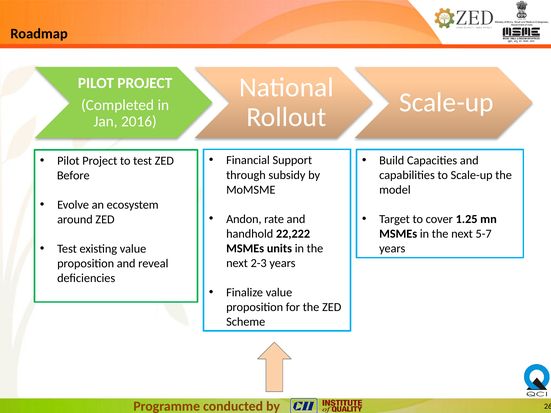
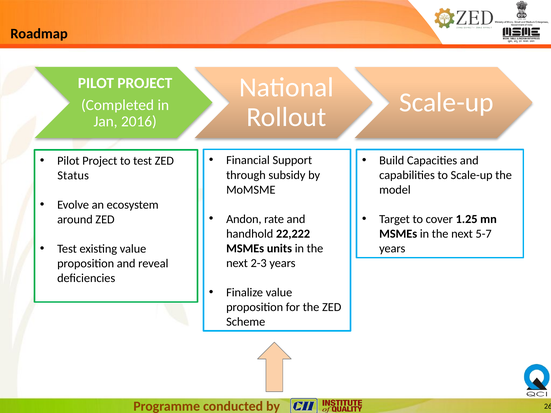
Before: Before -> Status (73, 175)
